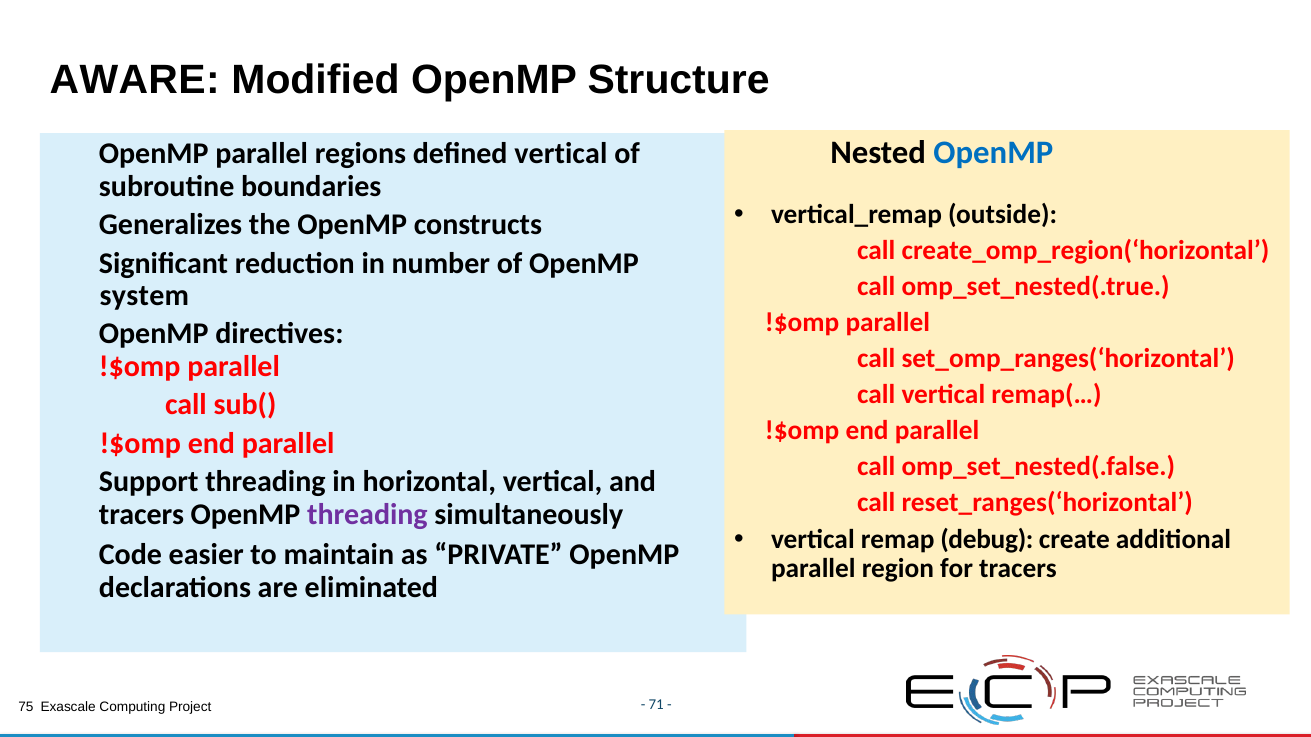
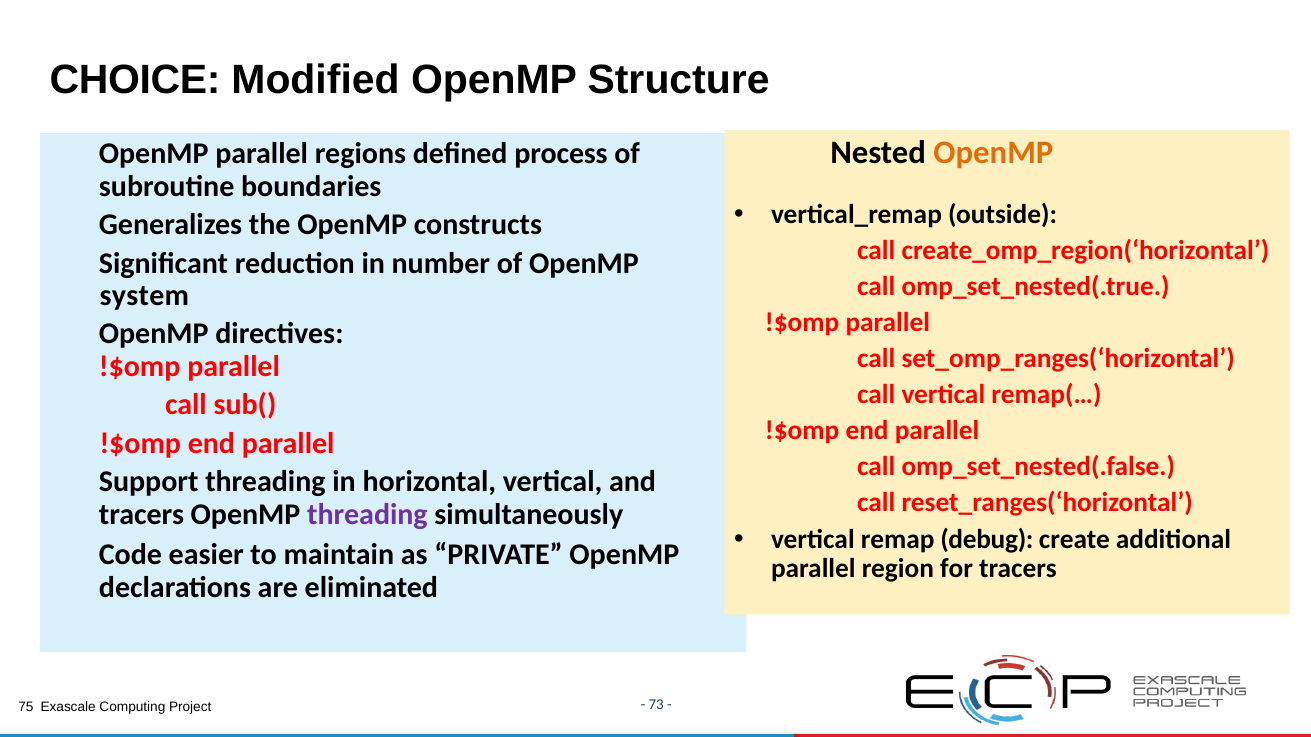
AWARE: AWARE -> CHOICE (135, 80)
OpenMP colour: blue -> orange (993, 153)
defined vertical: vertical -> process (561, 154)
71: 71 -> 73 (656, 705)
